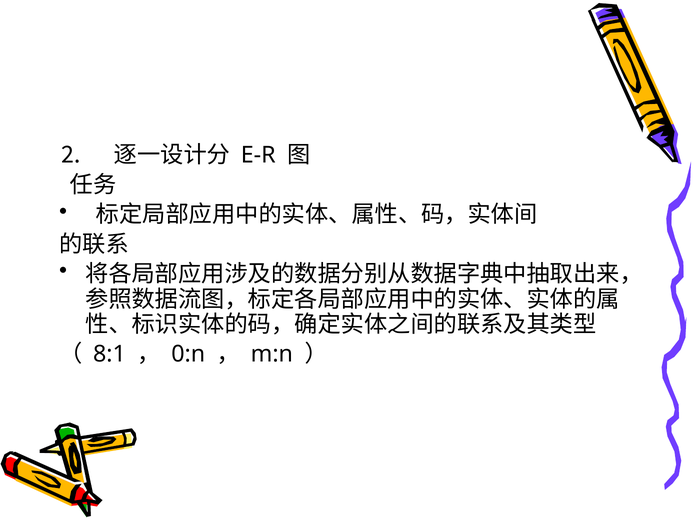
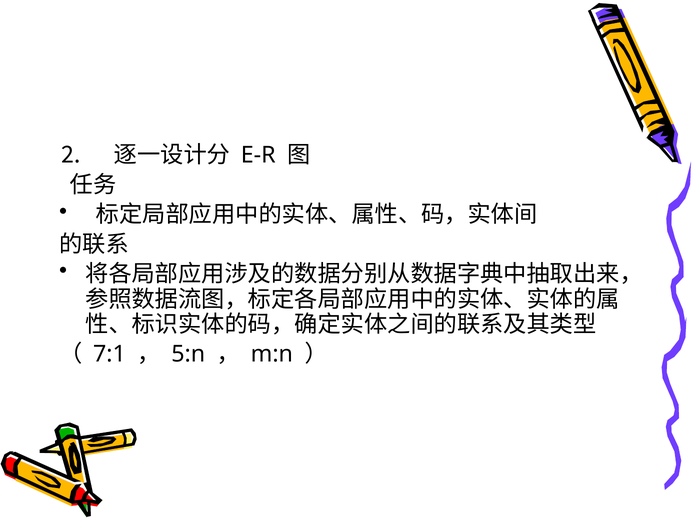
8:1: 8:1 -> 7:1 (109, 354)
0:n: 0:n -> 5:n (188, 354)
